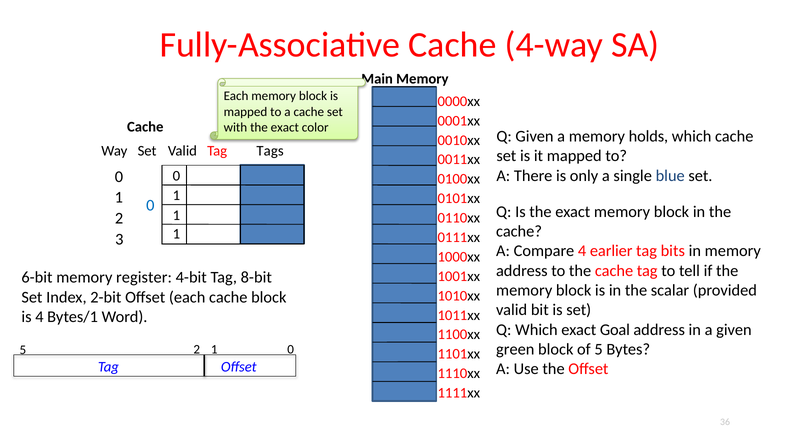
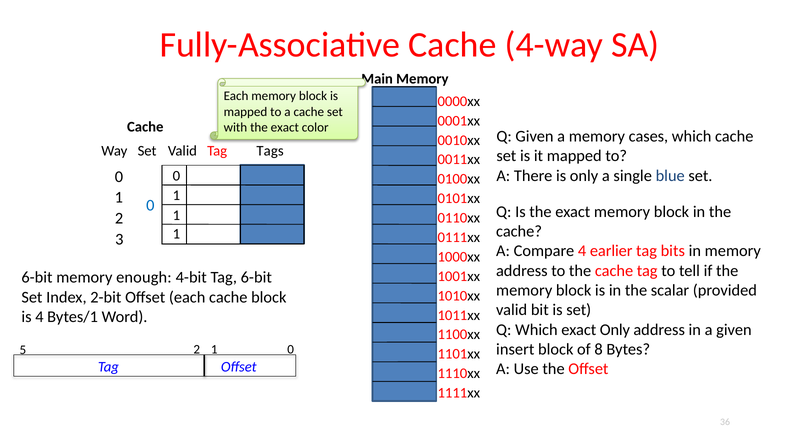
holds: holds -> cases (648, 136)
register: register -> enough (144, 277)
Tag 8-bit: 8-bit -> 6-bit (256, 277)
exact Goal: Goal -> Only (615, 329)
green: green -> insert (515, 349)
of 5: 5 -> 8 (599, 349)
